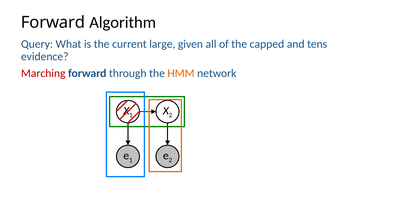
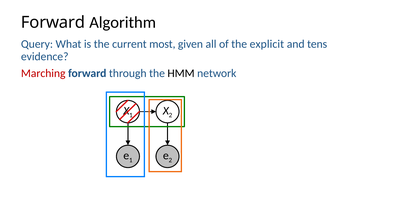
large: large -> most (162, 44)
capped: capped -> explicit (267, 44)
HMM colour: orange -> black (181, 73)
